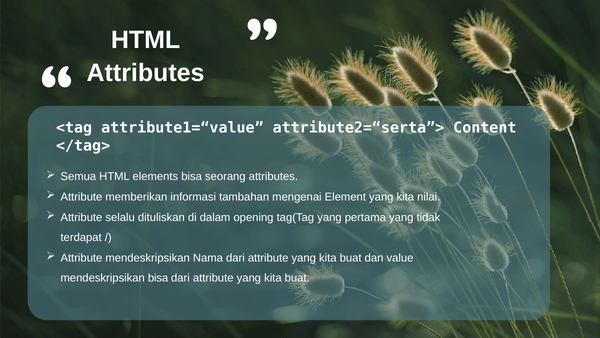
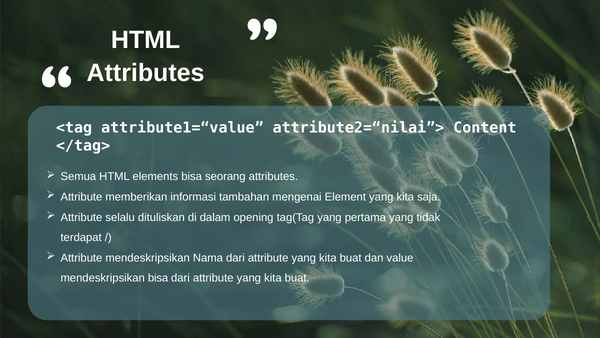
attribute2=“serta”>: attribute2=“serta”> -> attribute2=“nilai”> (358, 127)
nilai: nilai -> saja (429, 197)
